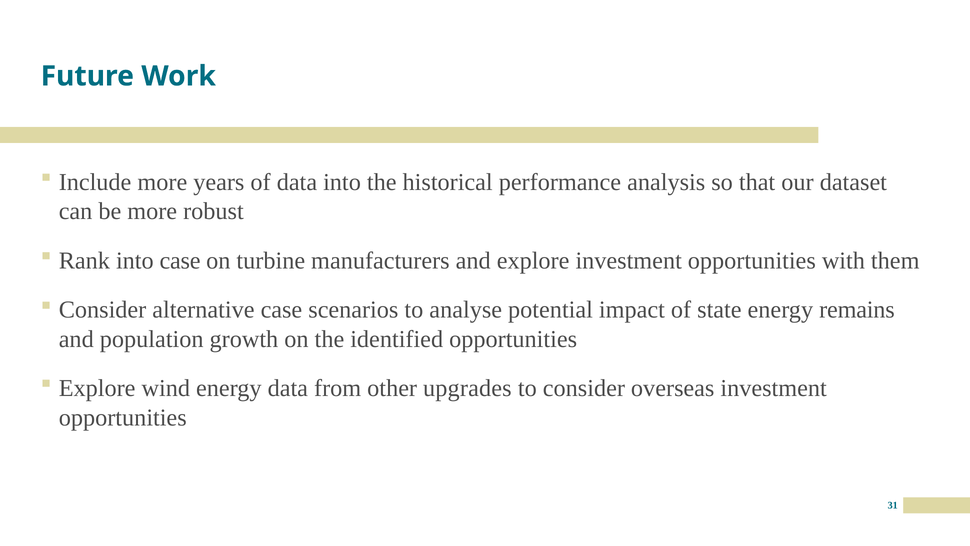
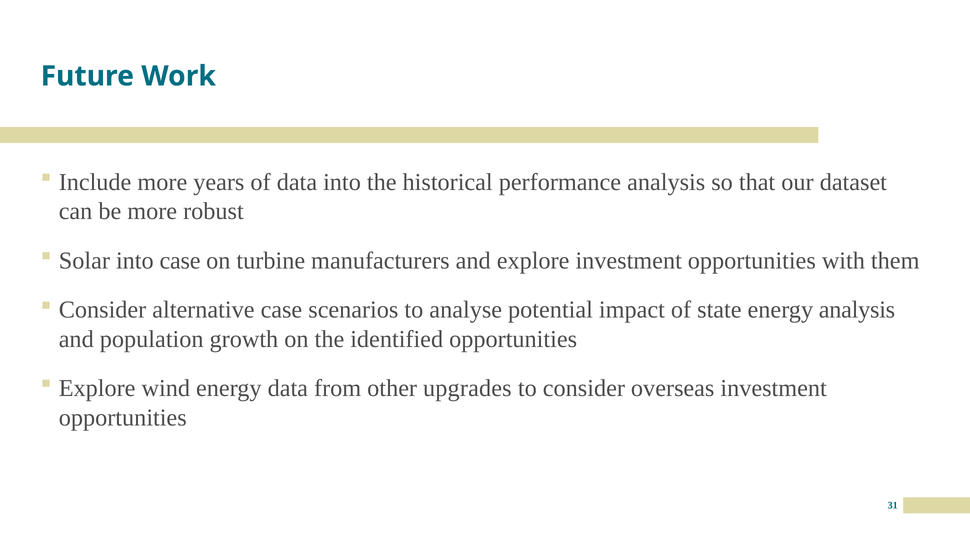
Rank: Rank -> Solar (84, 260)
energy remains: remains -> analysis (857, 310)
